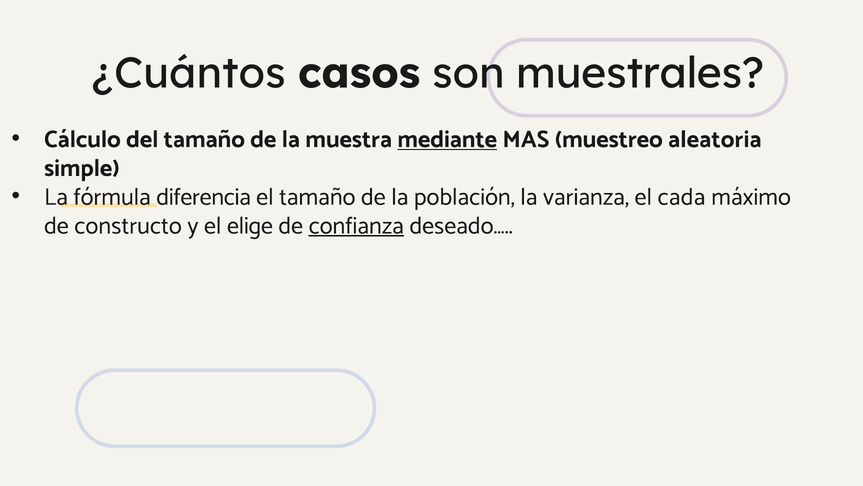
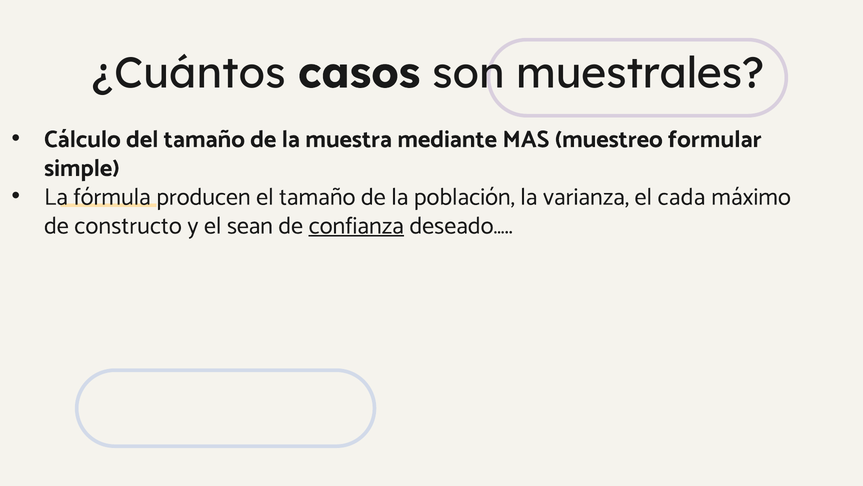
mediante underline: present -> none (447, 139)
aleatoria: aleatoria -> formular (715, 139)
diferencia: diferencia -> producen (204, 197)
elige: elige -> sean (250, 225)
